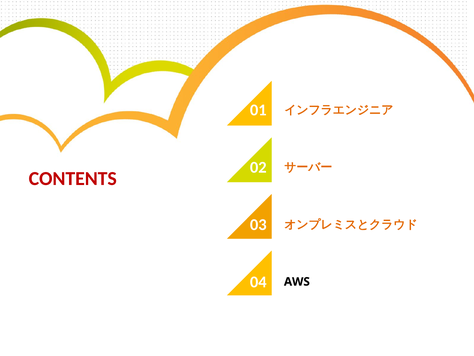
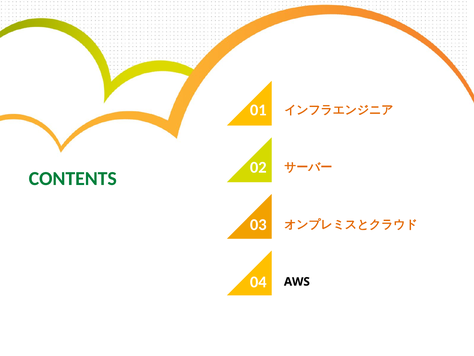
CONTENTS colour: red -> green (73, 178)
